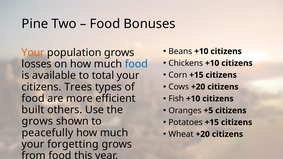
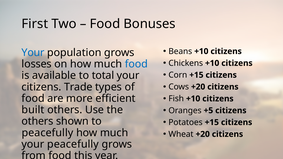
Pine: Pine -> First (35, 24)
Your colour: orange -> blue (33, 53)
Trees: Trees -> Trade (78, 87)
grows: grows -> others (37, 121)
your forgetting: forgetting -> peacefully (73, 144)
